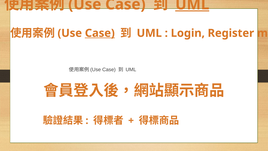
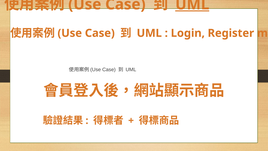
Case underline: present -> none (100, 33)
